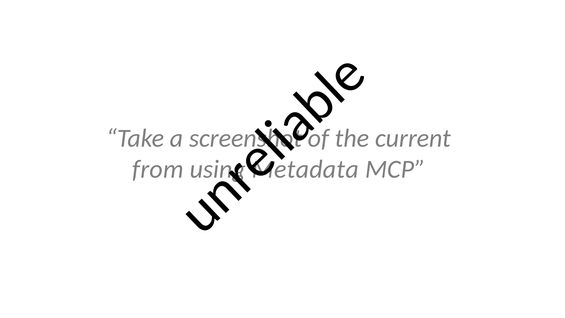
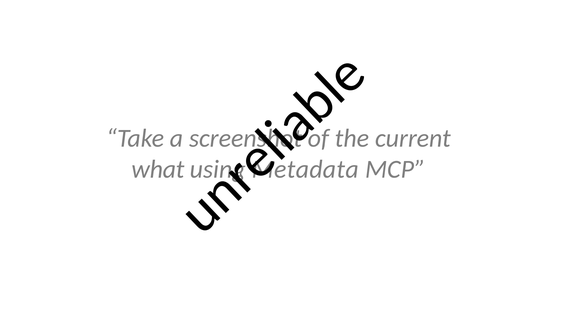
from: from -> what (158, 169)
